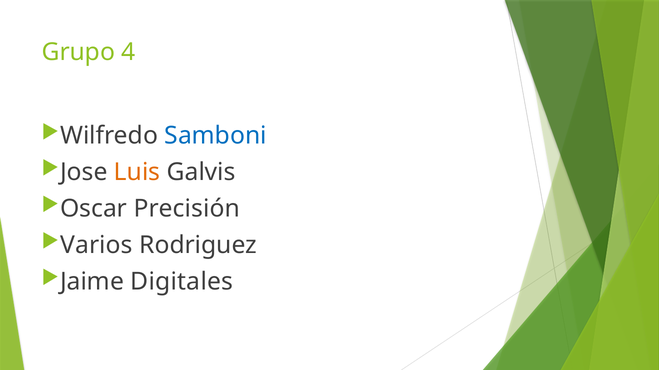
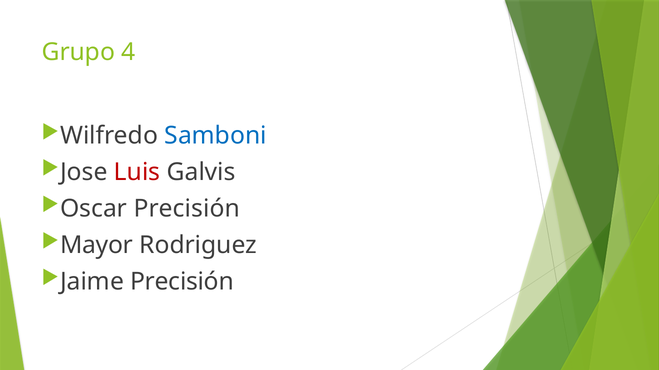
Luis colour: orange -> red (137, 172)
Varios: Varios -> Mayor (97, 245)
Jaime Digitales: Digitales -> Precisión (182, 282)
